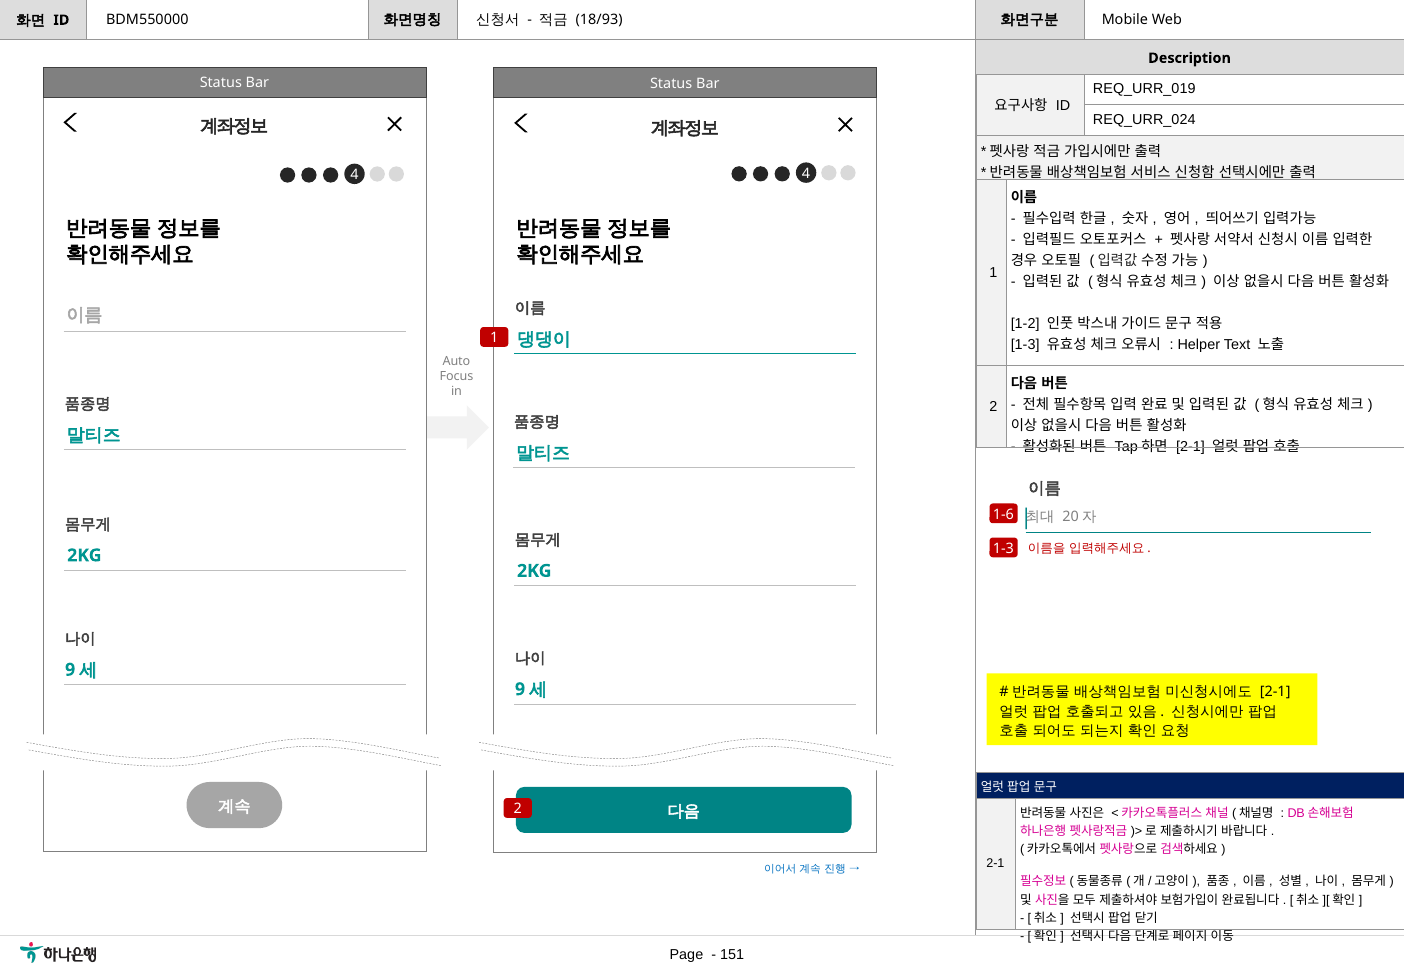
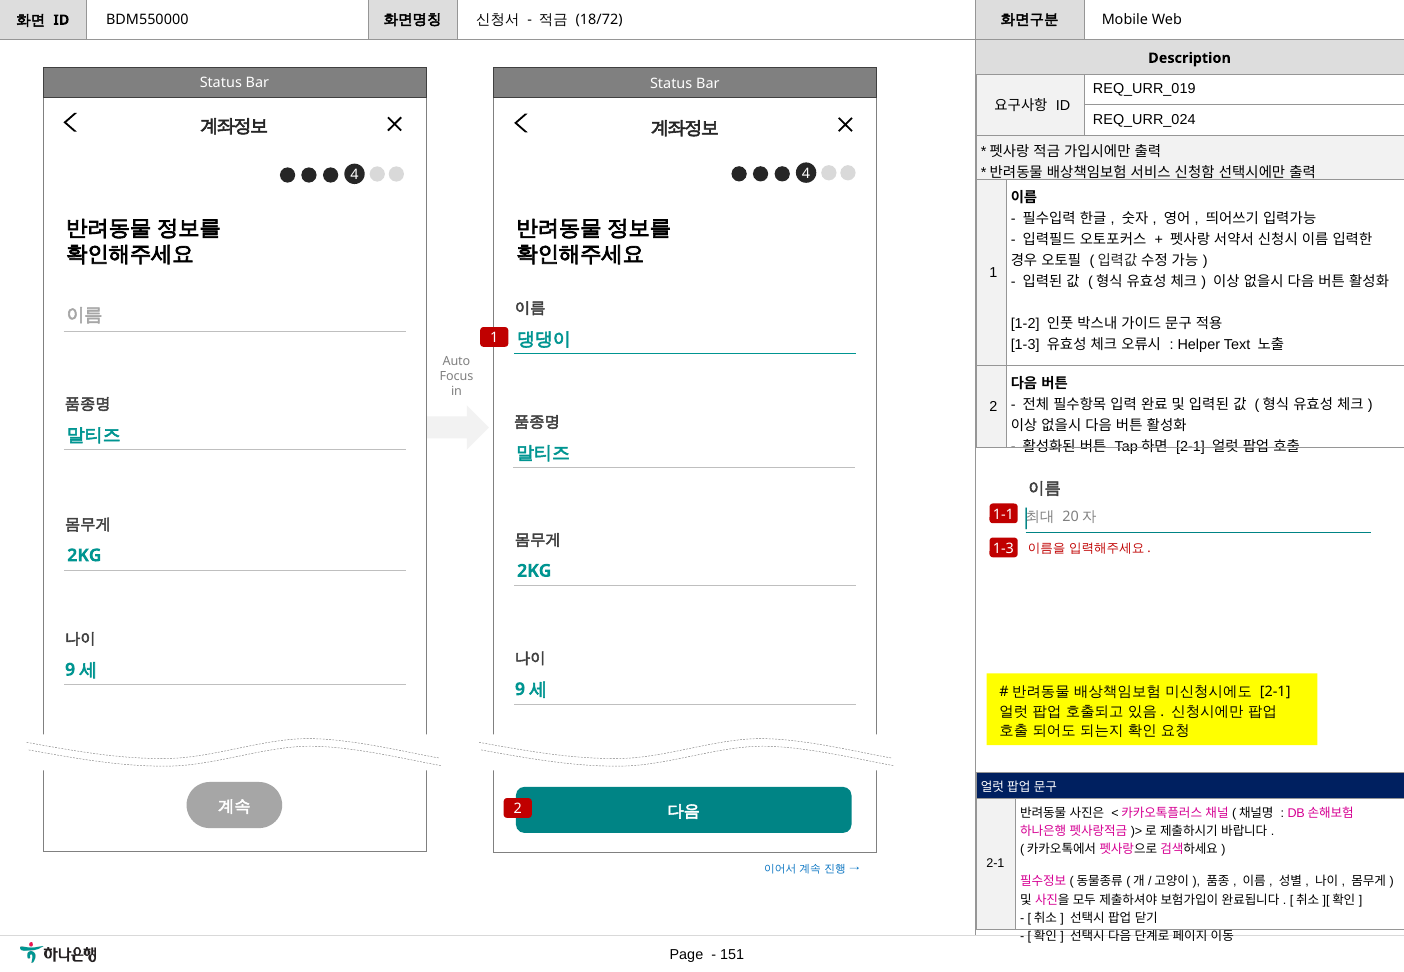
18/93: 18/93 -> 18/72 (599, 20)
1-6: 1-6 -> 1-1 (1003, 514)
